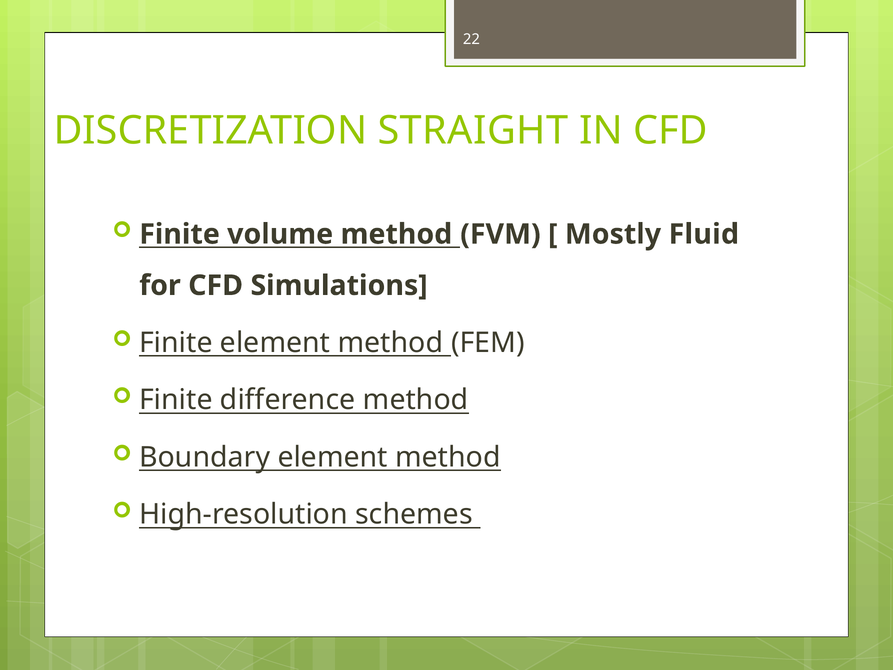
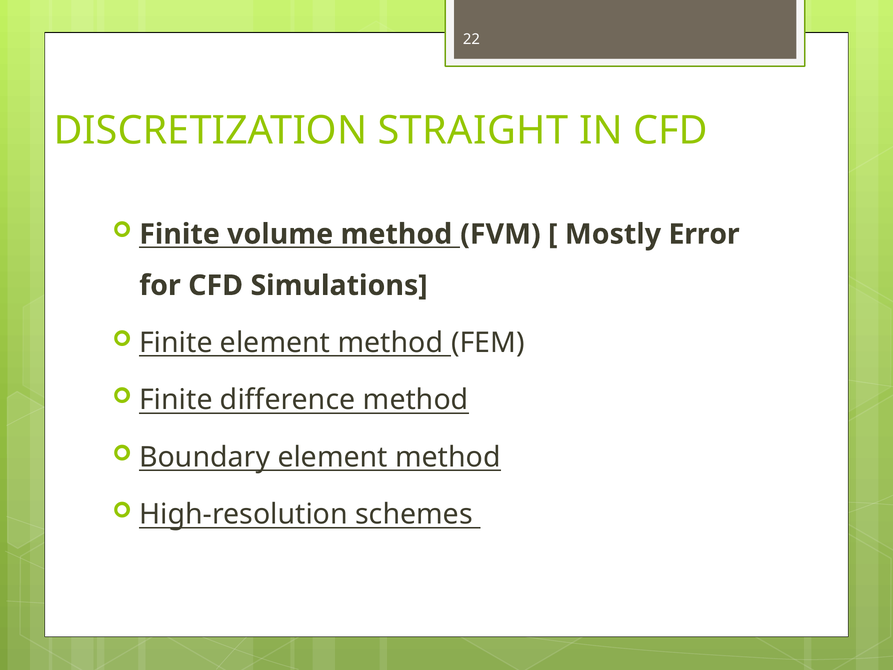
Fluid: Fluid -> Error (704, 234)
